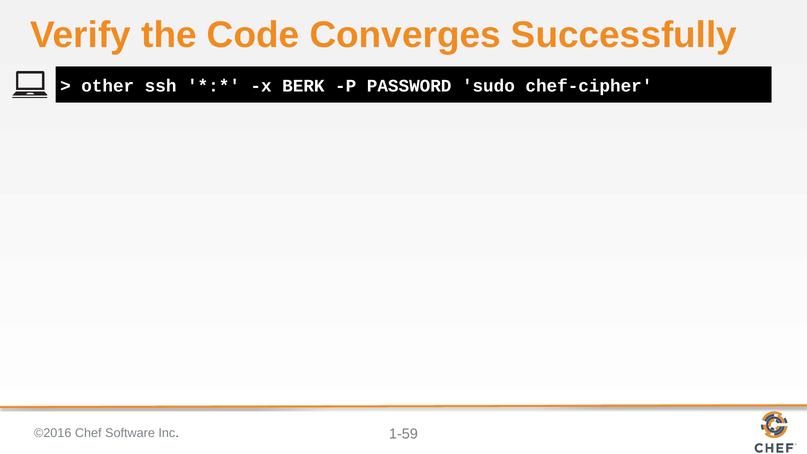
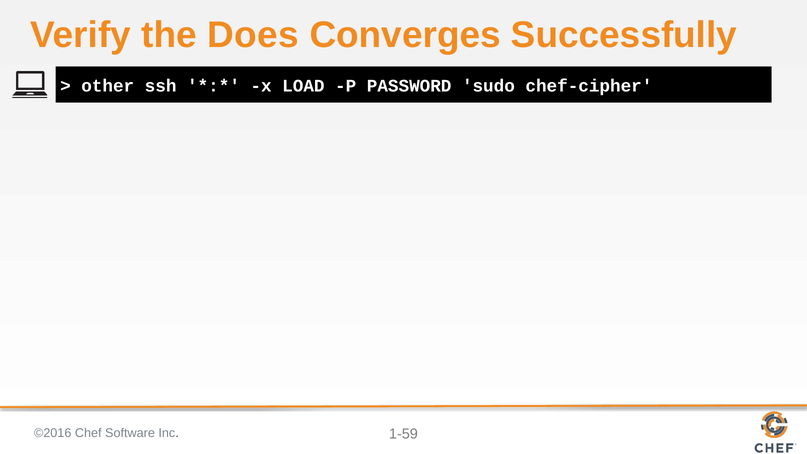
Code: Code -> Does (253, 35)
BERK: BERK -> LOAD (303, 86)
